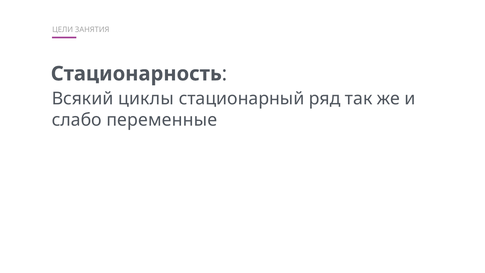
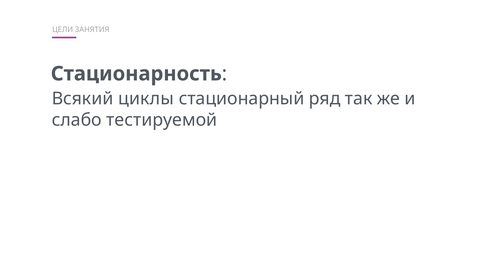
переменные: переменные -> тестируемой (162, 120)
